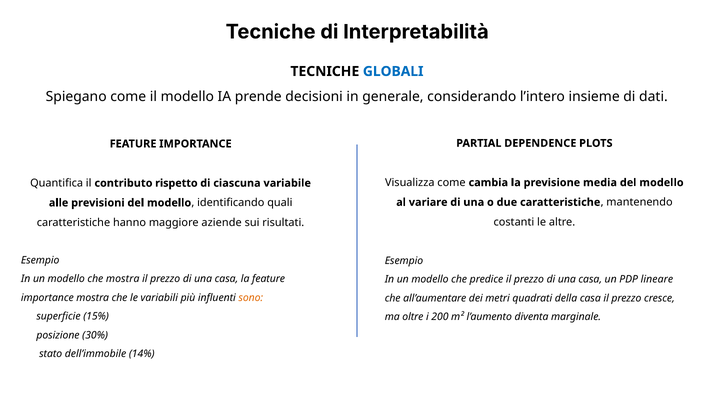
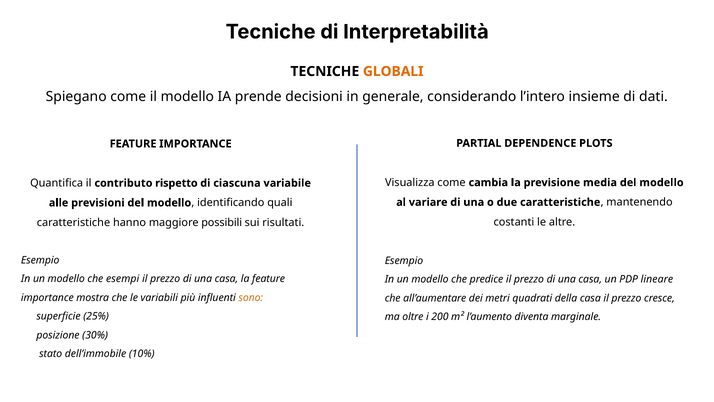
GLOBALI colour: blue -> orange (393, 71)
aziende: aziende -> possibili (222, 222)
che mostra: mostra -> esempi (123, 279)
15%: 15% -> 25% (96, 316)
14%: 14% -> 10% (142, 354)
